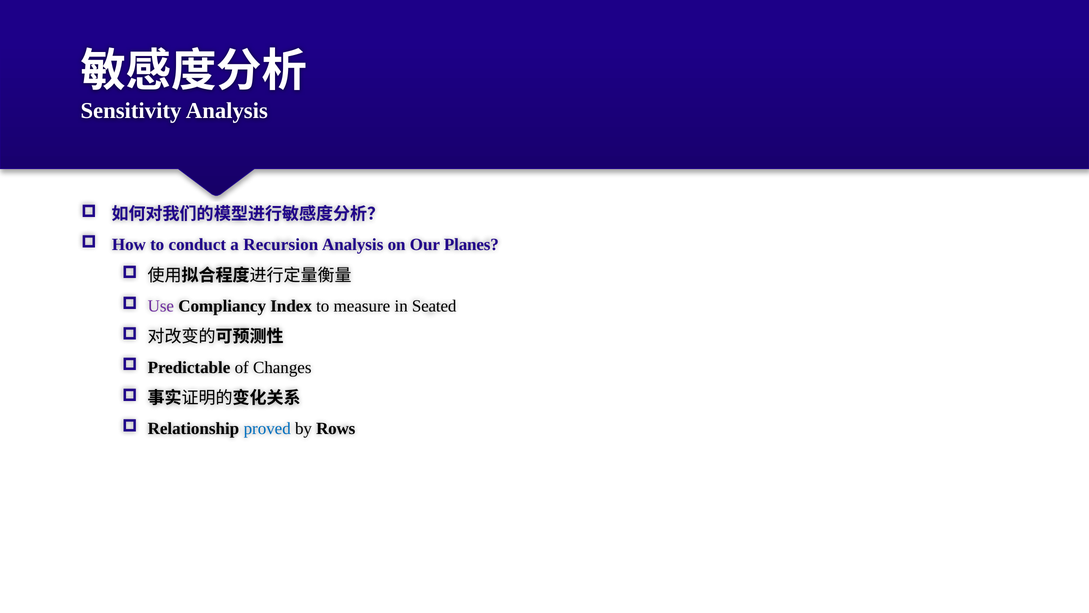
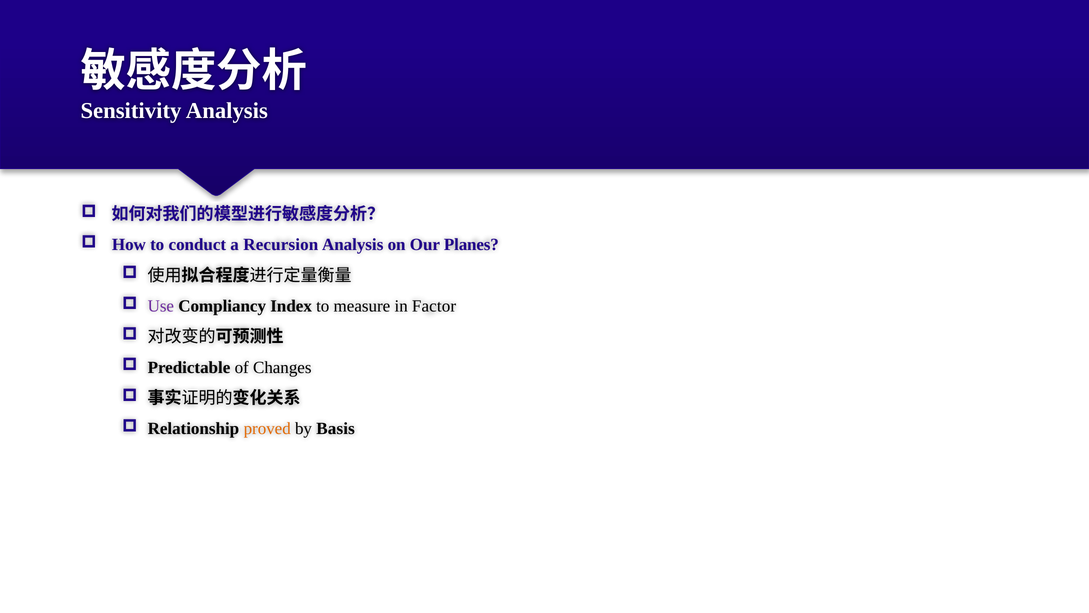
Seated: Seated -> Factor (434, 306)
proved colour: blue -> orange (267, 428)
Rows: Rows -> Basis (336, 428)
